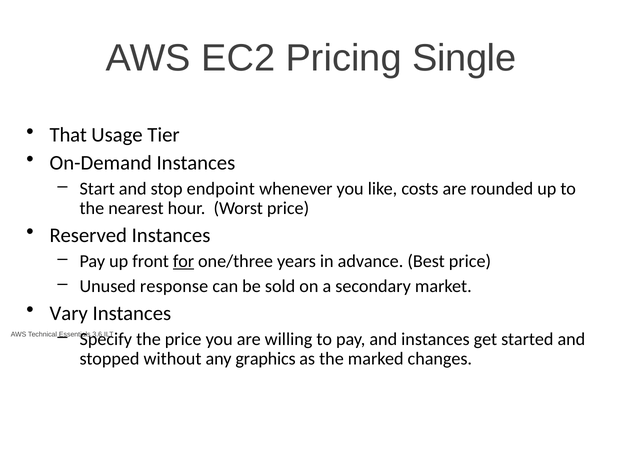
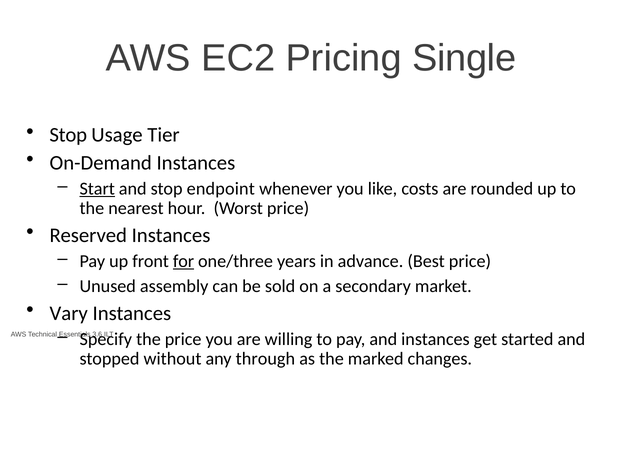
That: That -> Stop (68, 135)
Start underline: none -> present (97, 189)
response: response -> assembly (174, 286)
graphics: graphics -> through (265, 359)
